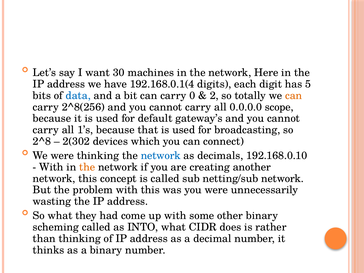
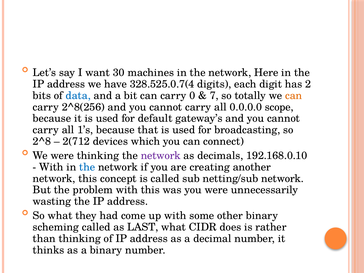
192.168.0.1(4: 192.168.0.1(4 -> 328.525.0.7(4 (162, 84)
5: 5 -> 2 (308, 84)
2: 2 -> 7 (214, 96)
2(302: 2(302 -> 2(712 (76, 141)
network colour: blue -> purple (161, 156)
the colour: orange -> blue (87, 167)
INTO: INTO -> LAST (143, 227)
